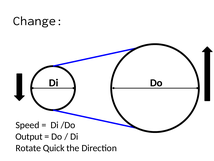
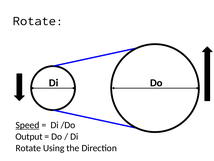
Change: Change -> Rotate (38, 21)
Speed underline: none -> present (27, 125)
Quick: Quick -> Using (54, 148)
